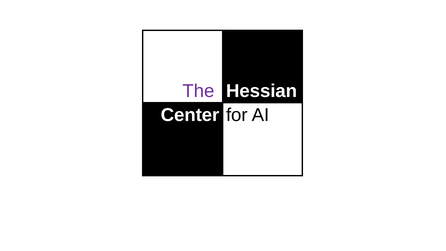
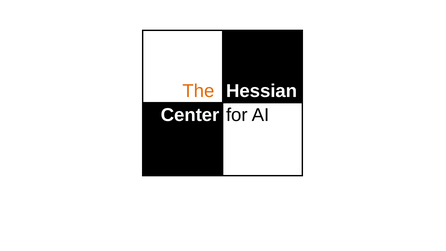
The colour: purple -> orange (198, 91)
